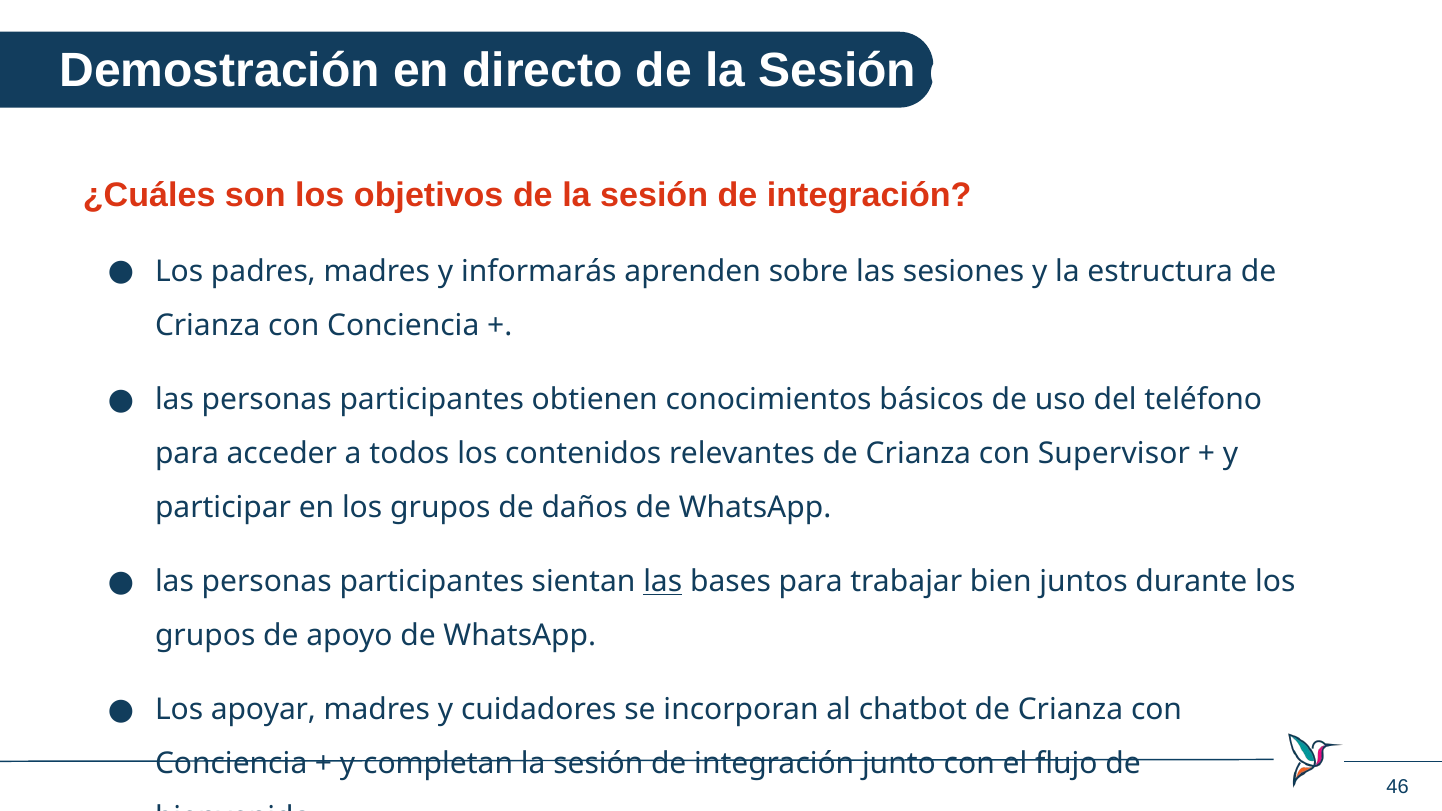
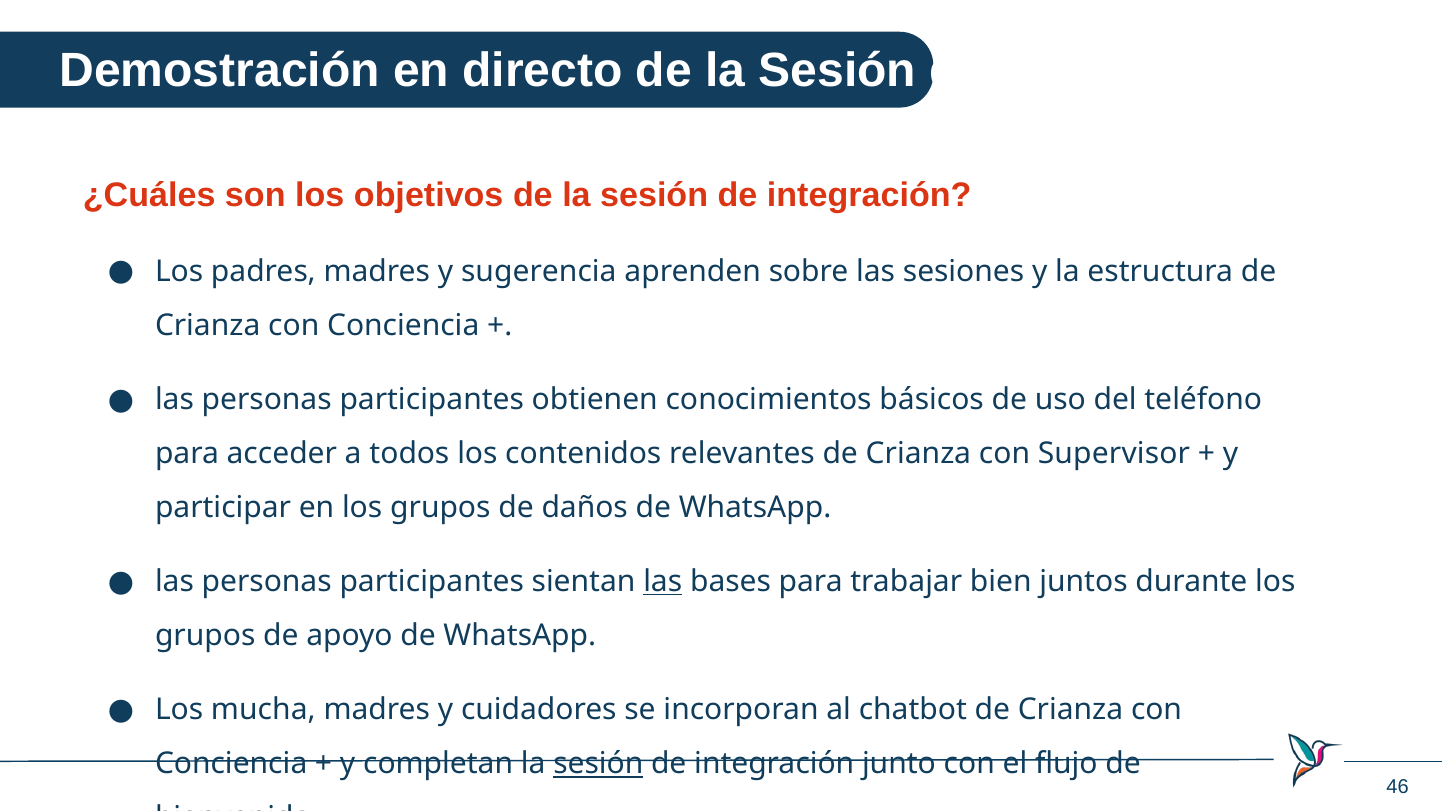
informarás: informarás -> sugerencia (539, 271)
apoyar: apoyar -> mucha (263, 710)
sesión underline: none -> present (598, 764)
